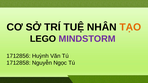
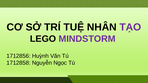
TẠO colour: orange -> purple (130, 27)
